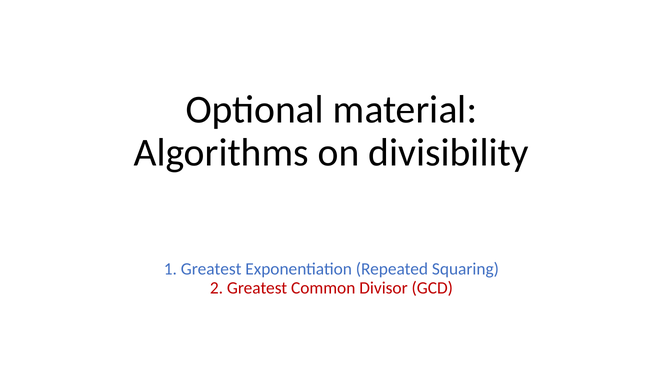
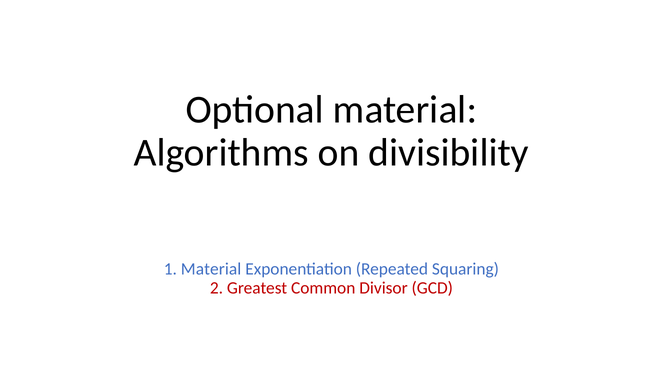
1 Greatest: Greatest -> Material (211, 269)
